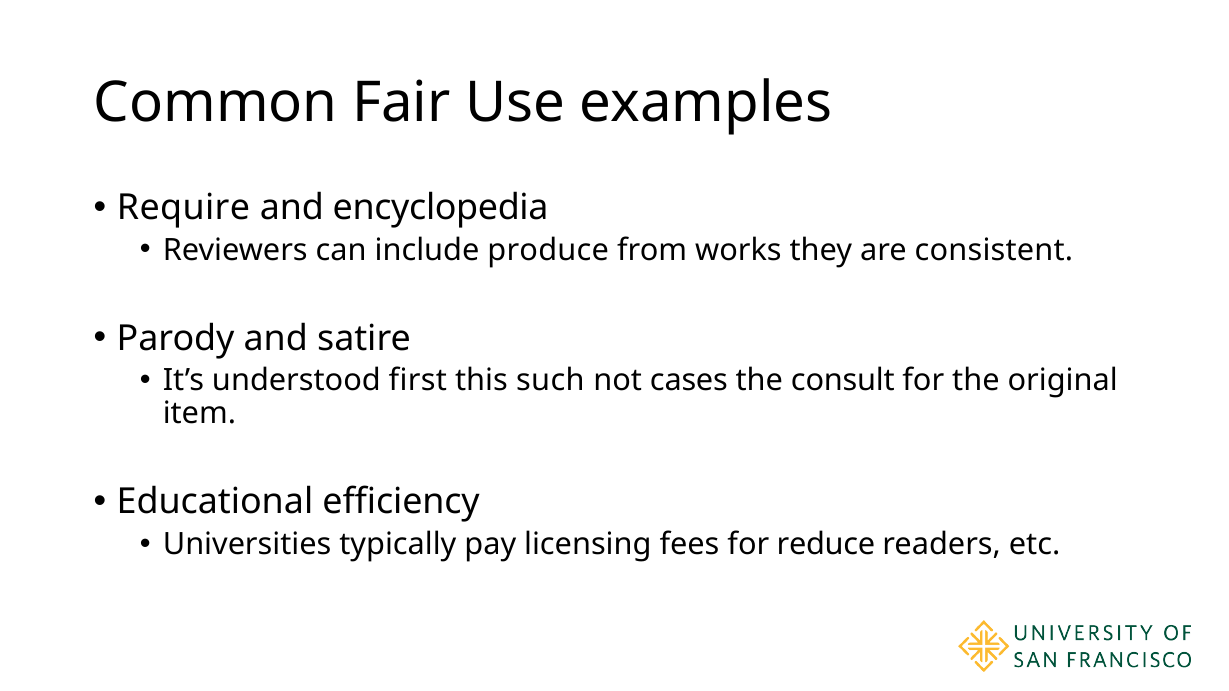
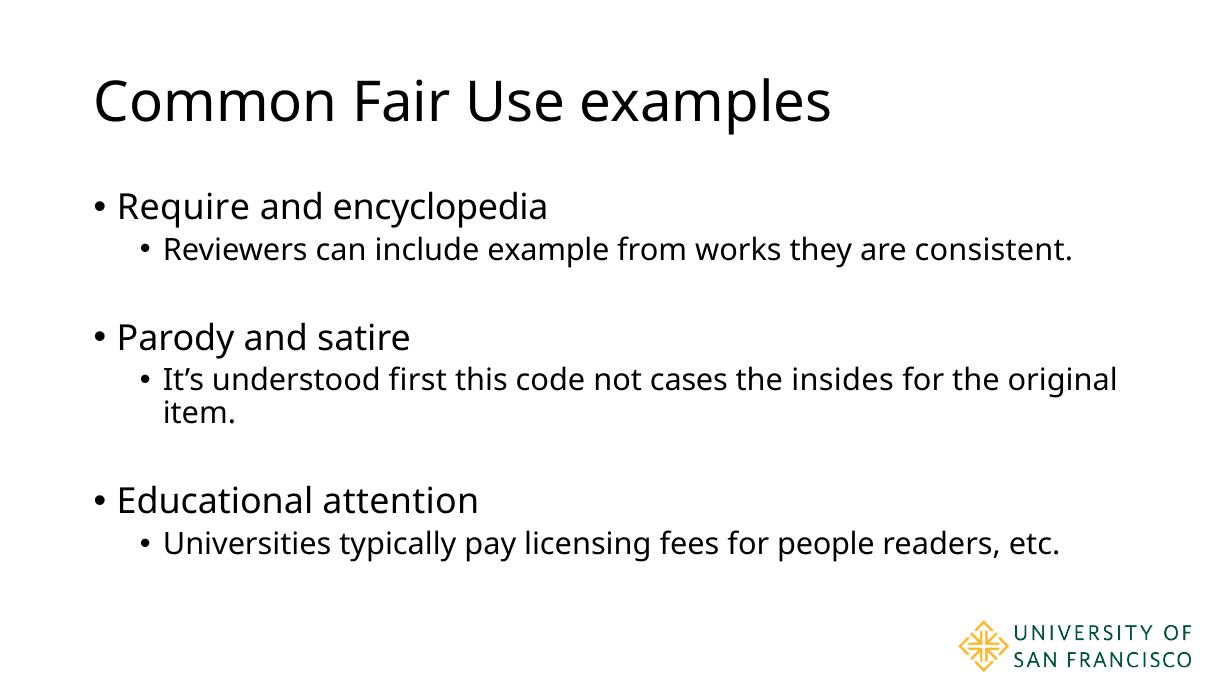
produce: produce -> example (548, 250)
such: such -> code (551, 381)
consult: consult -> insides (843, 381)
efficiency: efficiency -> attention (401, 502)
reduce: reduce -> people (826, 545)
